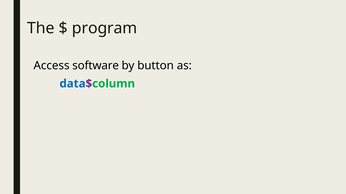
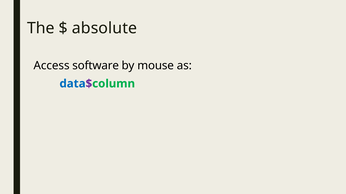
program: program -> absolute (104, 28)
button: button -> mouse (156, 66)
